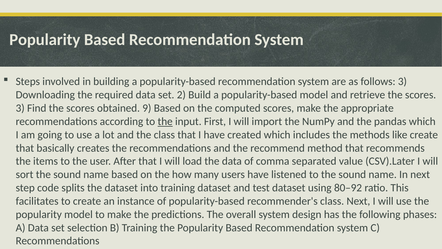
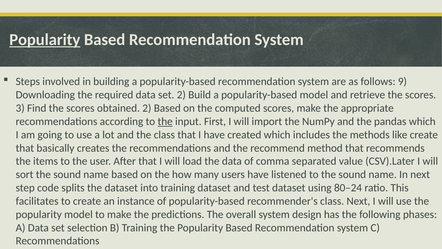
Popularity underline: none -> present (45, 40)
follows 3: 3 -> 9 (402, 81)
obtained 9: 9 -> 2 (147, 108)
80–92: 80–92 -> 80–24 (348, 188)
